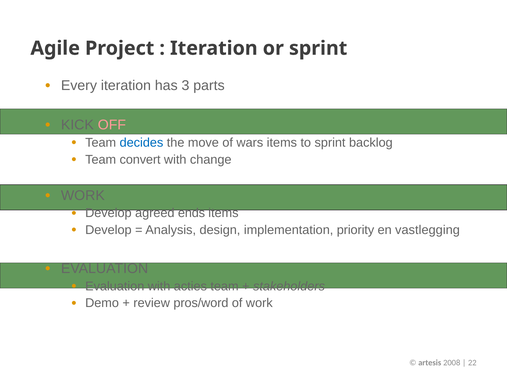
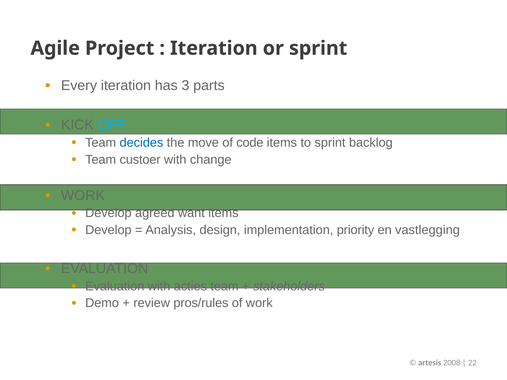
OFF colour: pink -> light blue (112, 125)
wars: wars -> code (250, 143)
convert: convert -> custoer (140, 160)
ends: ends -> want (191, 213)
pros/word: pros/word -> pros/rules (201, 303)
